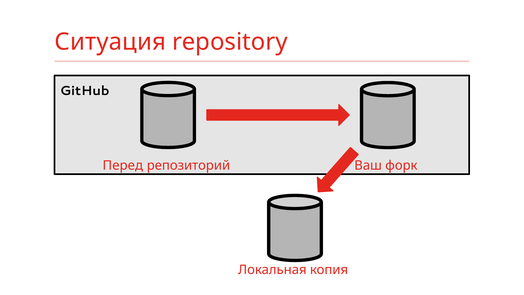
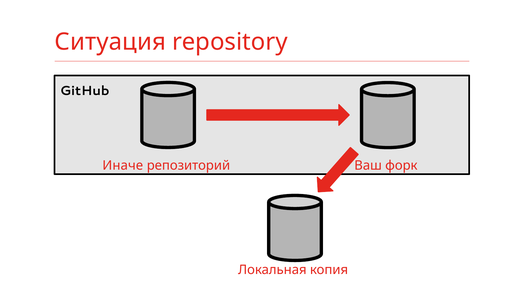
Перед: Перед -> Иначе (123, 165)
